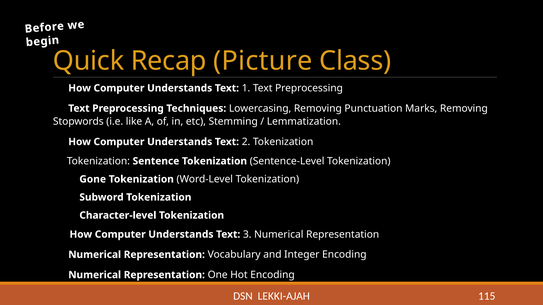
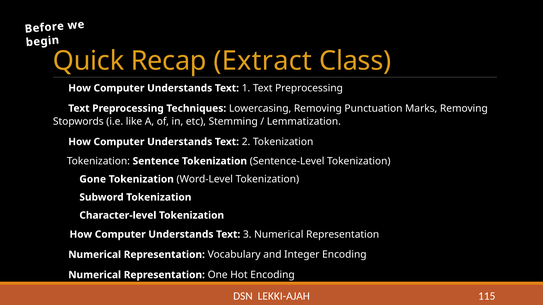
Picture: Picture -> Extract (263, 61)
